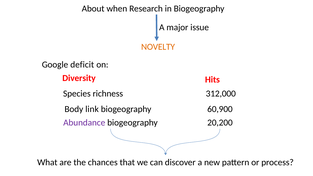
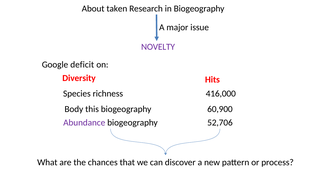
when: when -> taken (117, 9)
NOVELTY colour: orange -> purple (158, 47)
312,000: 312,000 -> 416,000 (221, 94)
link: link -> this (92, 109)
20,200: 20,200 -> 52,706 (220, 123)
